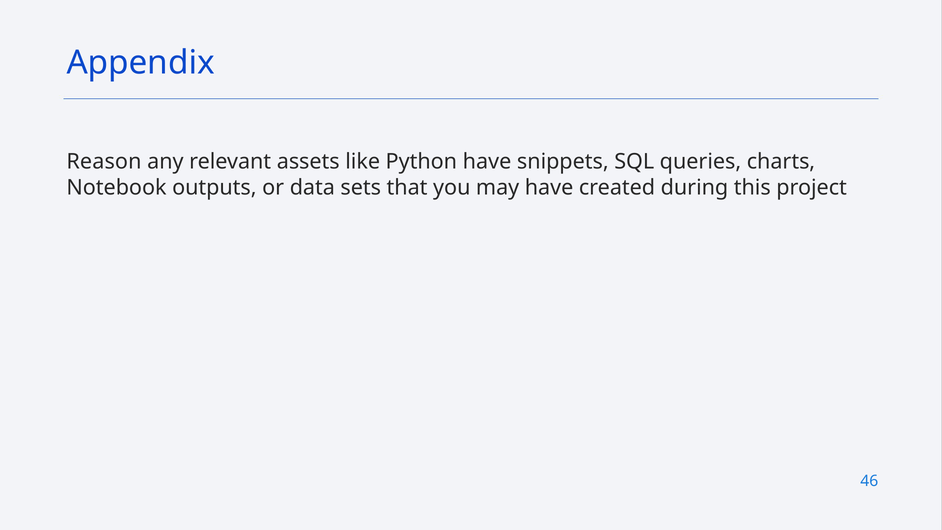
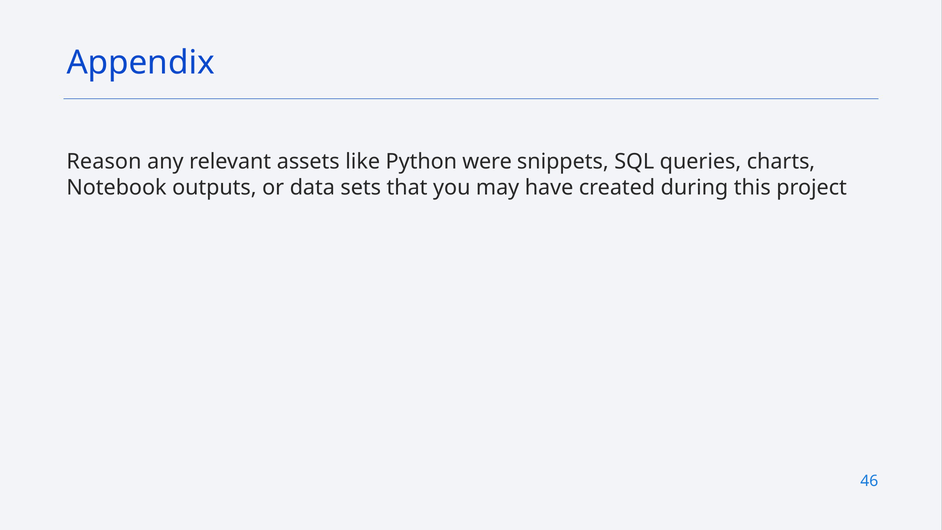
Python have: have -> were (487, 162)
